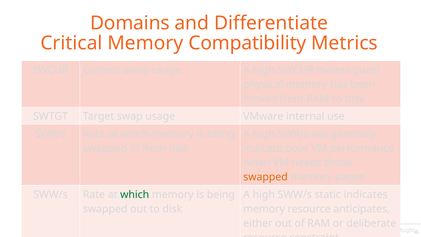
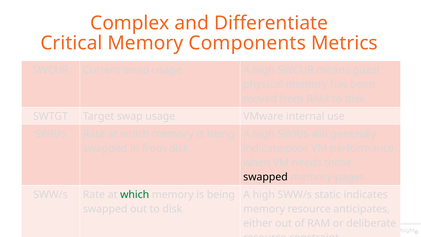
Domains: Domains -> Complex (130, 23)
Compatibility: Compatibility -> Components (247, 43)
swapped colour: orange -> black (265, 177)
